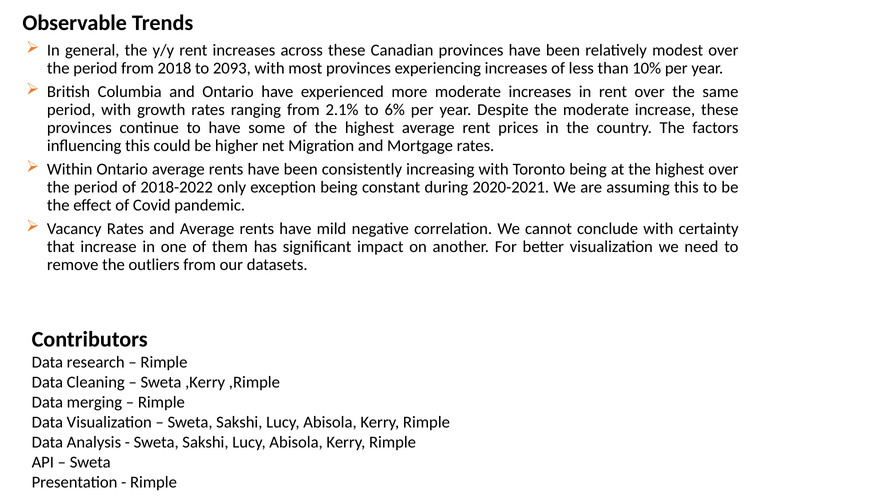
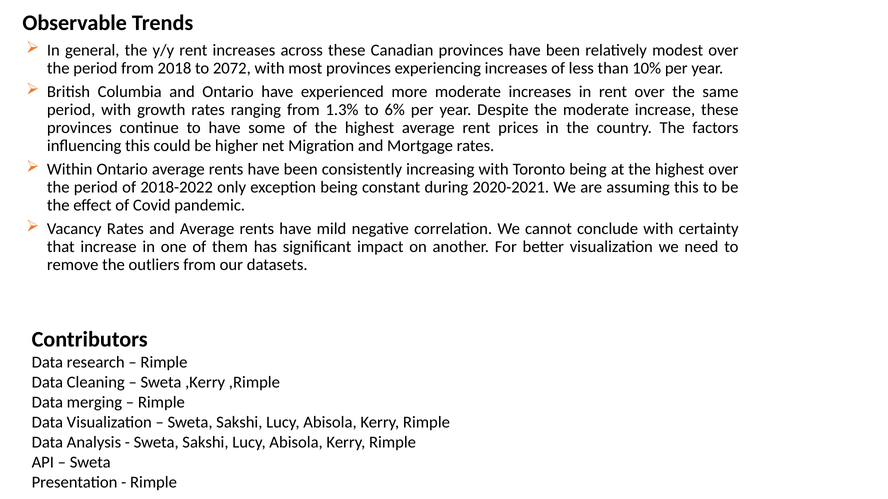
2093: 2093 -> 2072 (232, 68)
2.1%: 2.1% -> 1.3% (342, 110)
